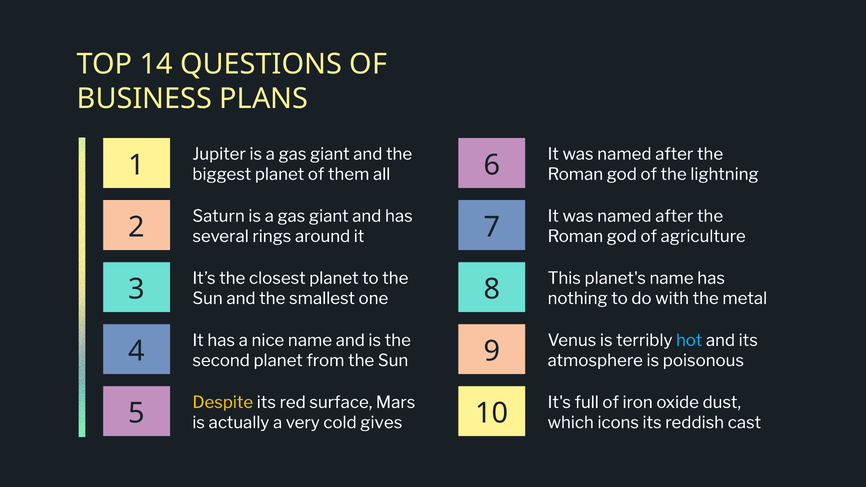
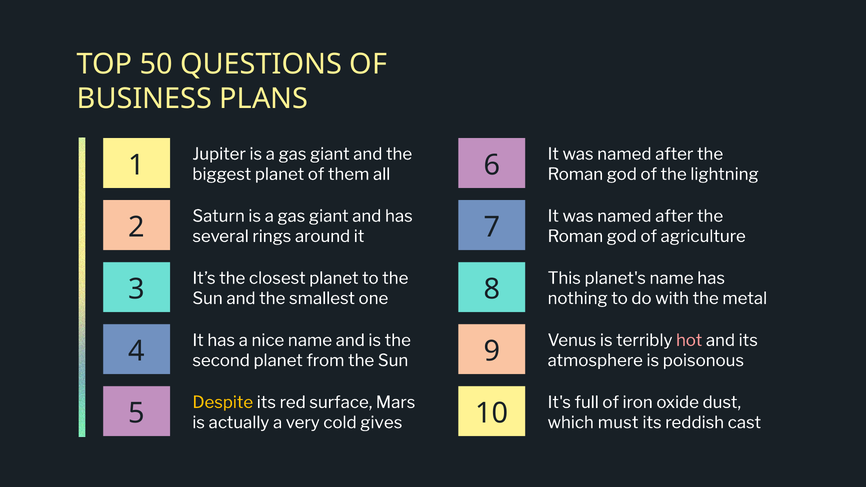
14: 14 -> 50 (156, 64)
hot colour: light blue -> pink (689, 340)
icons: icons -> must (618, 423)
